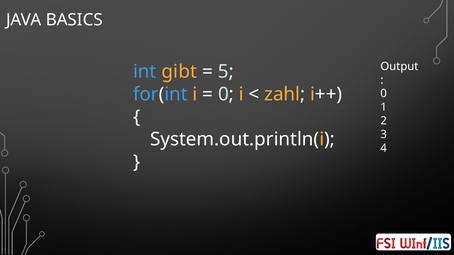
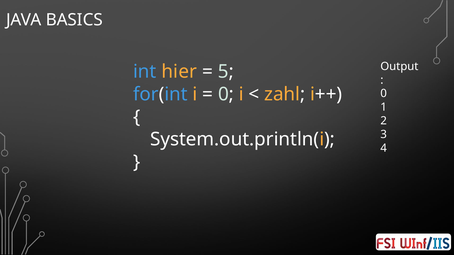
gibt: gibt -> hier (179, 72)
